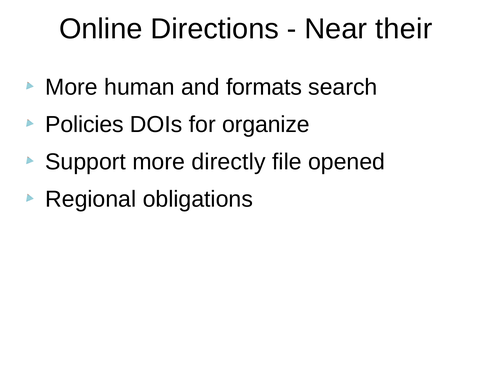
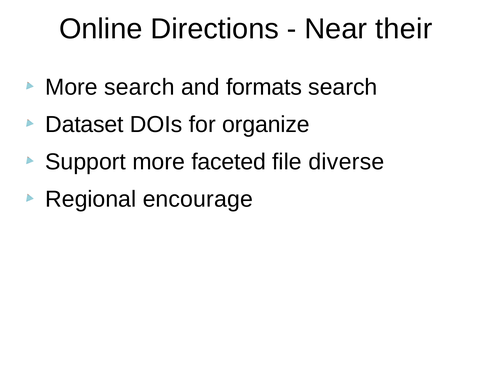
More human: human -> search (139, 87)
Policies: Policies -> Dataset (84, 124)
directly: directly -> faceted (229, 162)
opened: opened -> diverse (346, 162)
obligations: obligations -> encourage (198, 199)
